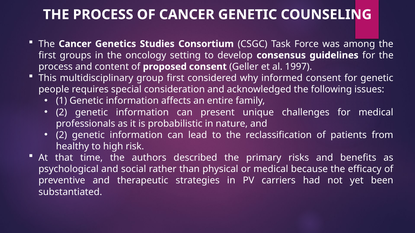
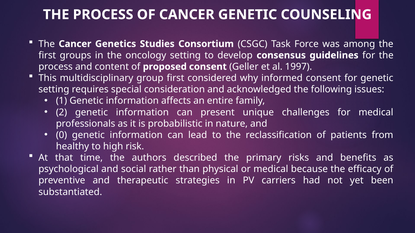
people: people -> setting (54, 90)
2: 2 -> 0 (61, 135)
